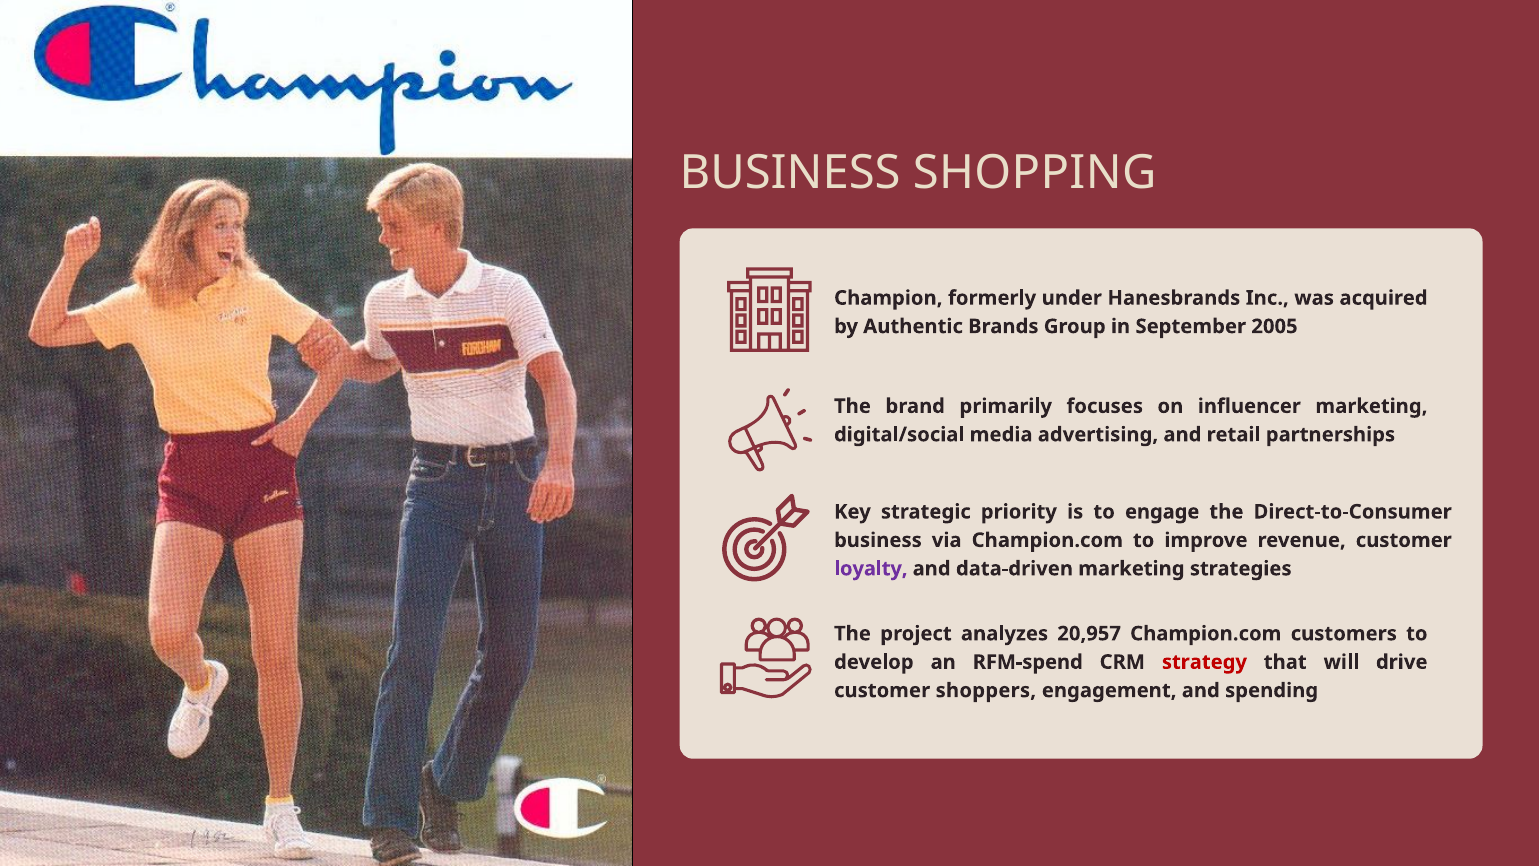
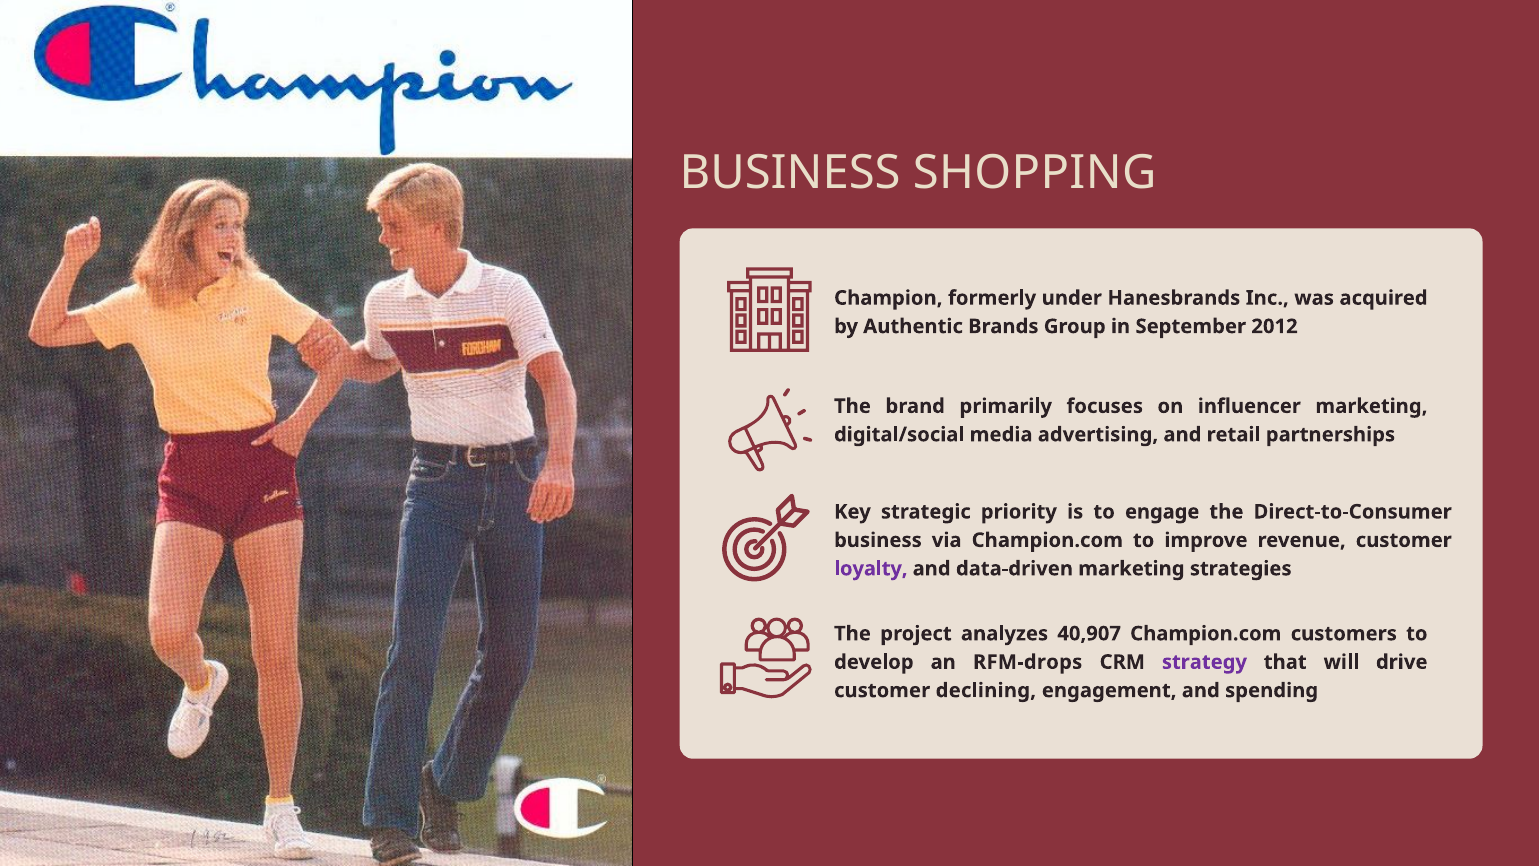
2005: 2005 -> 2012 (1275, 326)
20,957: 20,957 -> 40,907 (1089, 633)
RFM-spend: RFM-spend -> RFM-drops (1028, 662)
strategy colour: red -> purple (1204, 662)
shoppers: shoppers -> declining (986, 690)
